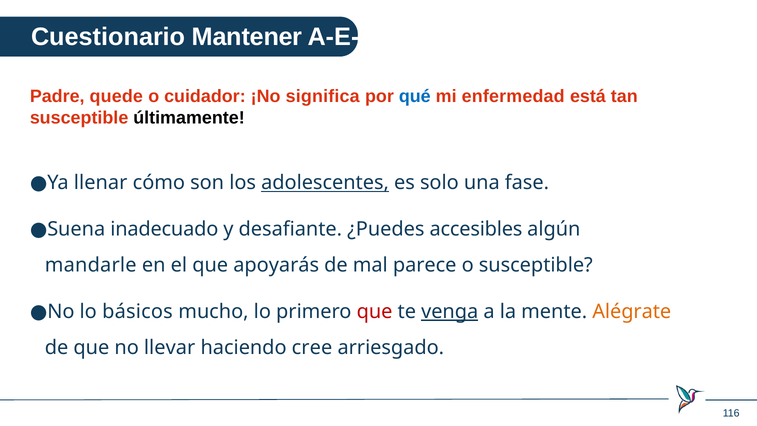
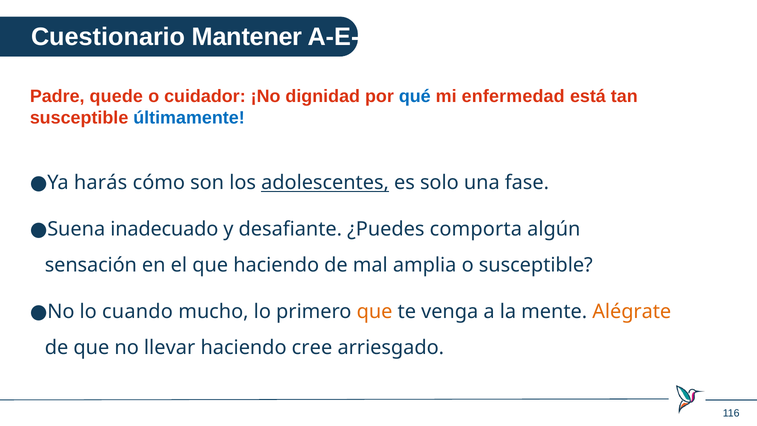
significa: significa -> dignidad (323, 96)
últimamente colour: black -> blue (189, 118)
llenar: llenar -> harás (101, 183)
accesibles: accesibles -> comporta (476, 229)
mandarle: mandarle -> sensación (91, 265)
que apoyarás: apoyarás -> haciendo (276, 265)
parece: parece -> amplia (425, 265)
básicos: básicos -> cuando (137, 312)
que colour: red -> orange (375, 312)
venga underline: present -> none (450, 312)
